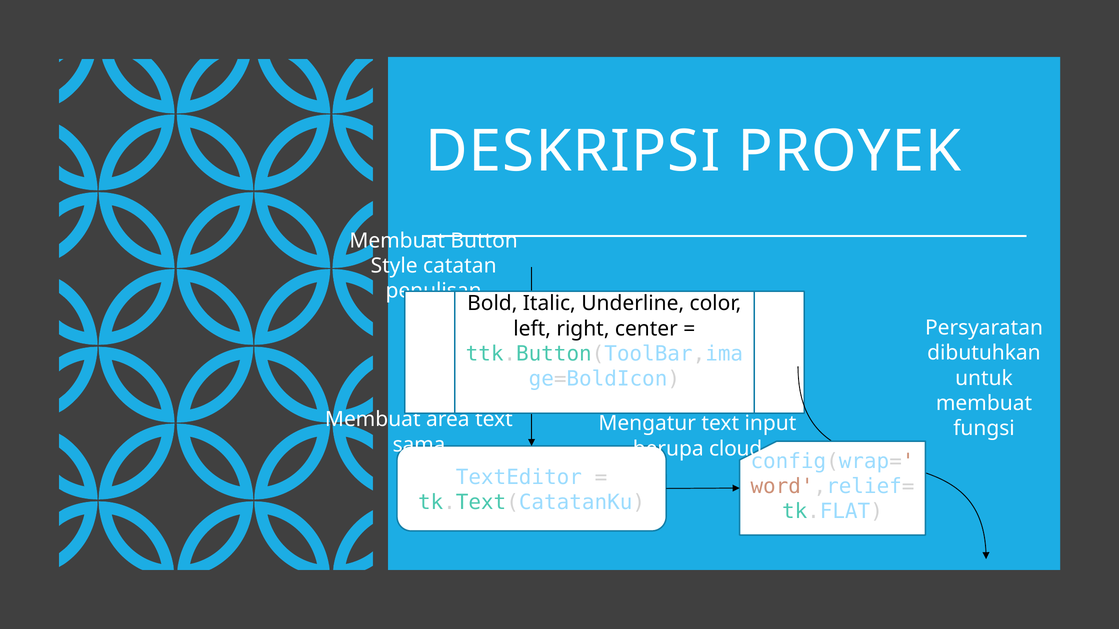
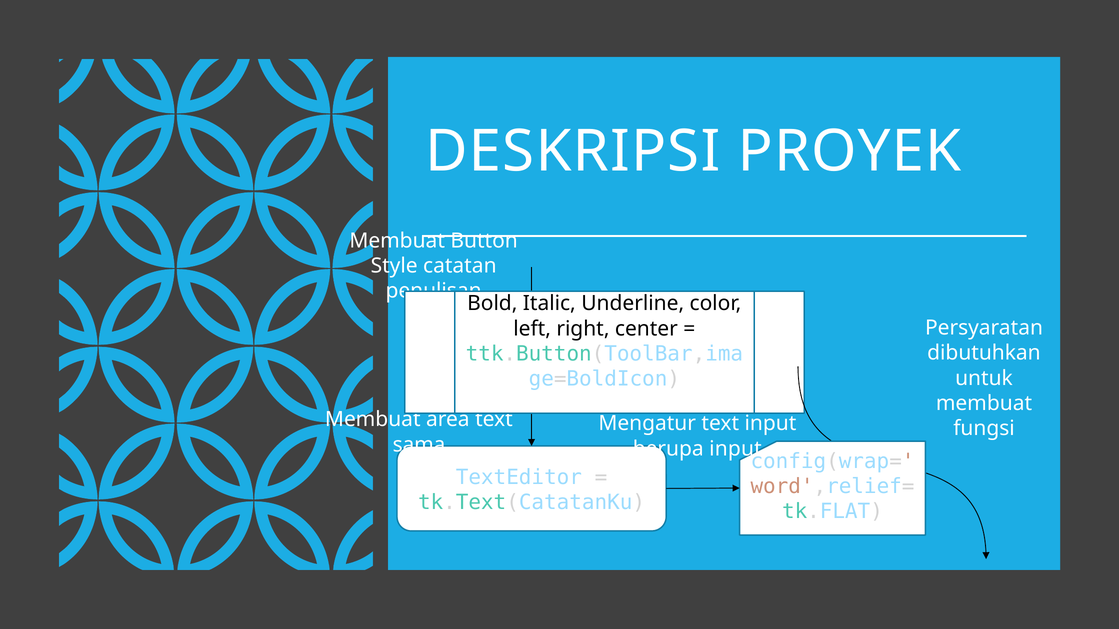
berupa cloud: cloud -> input (735, 449)
